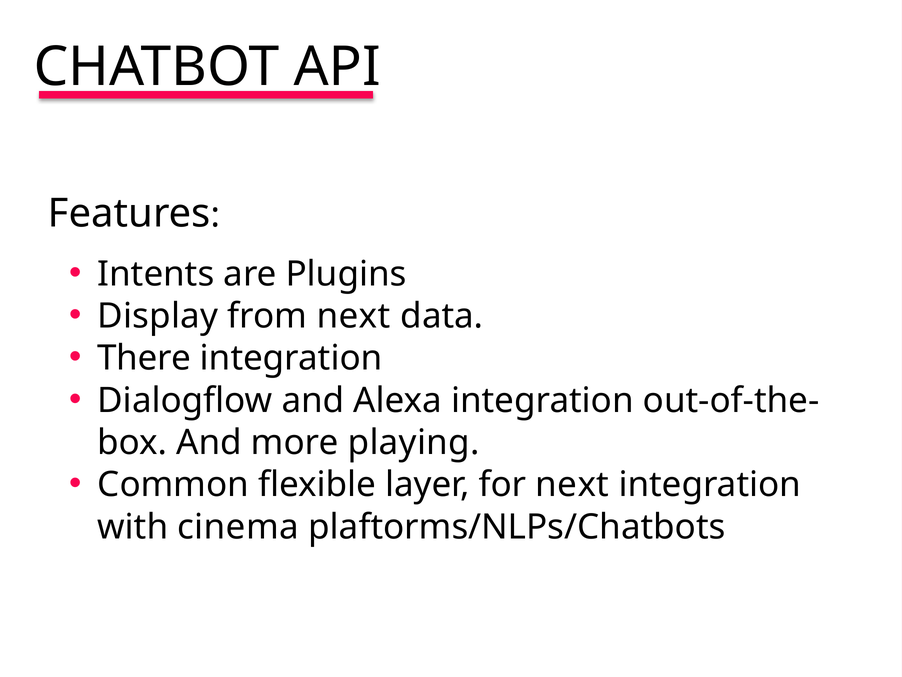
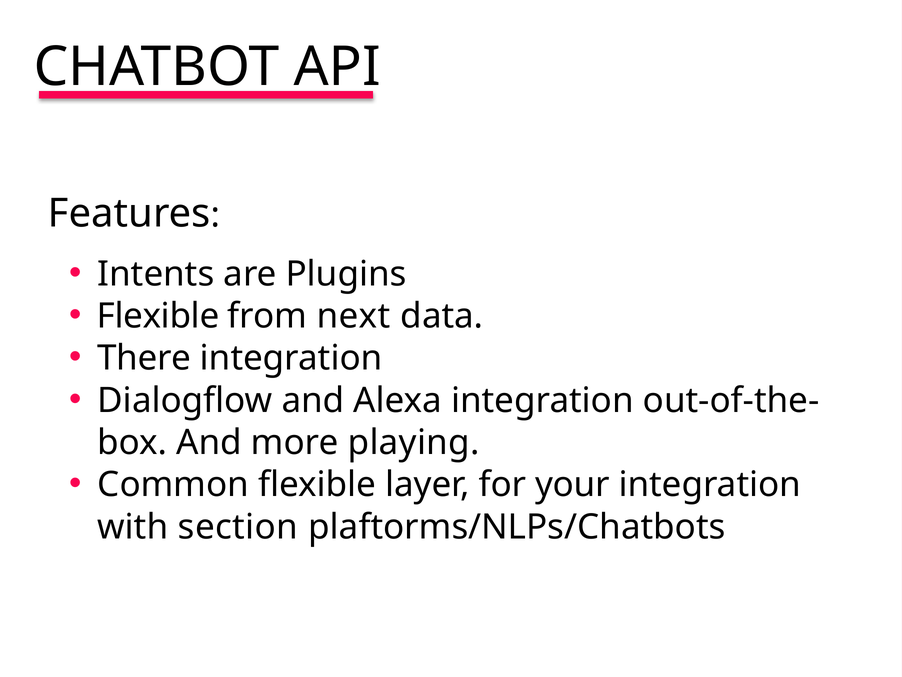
Display: Display -> Flexible (158, 316)
for next: next -> your (573, 484)
cinema: cinema -> section (238, 527)
